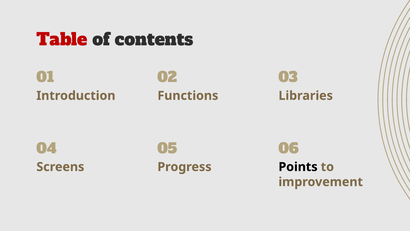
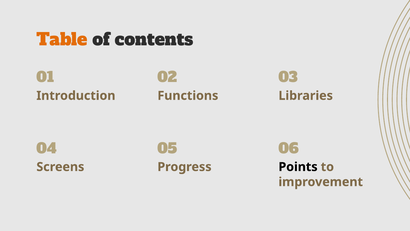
Table colour: red -> orange (62, 40)
